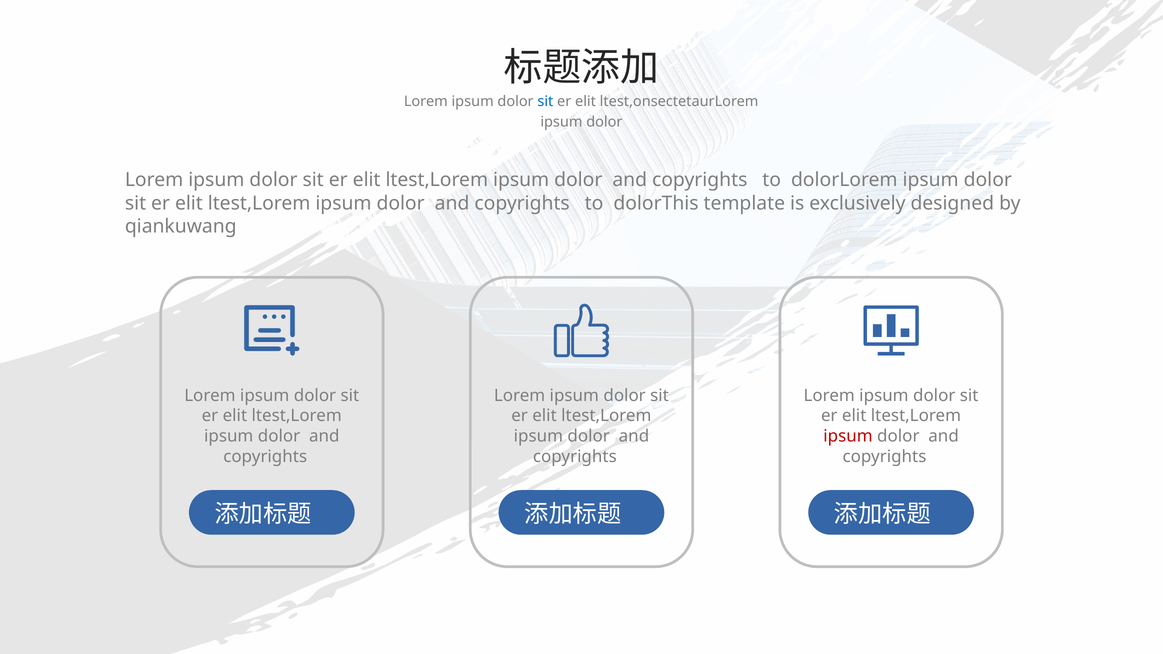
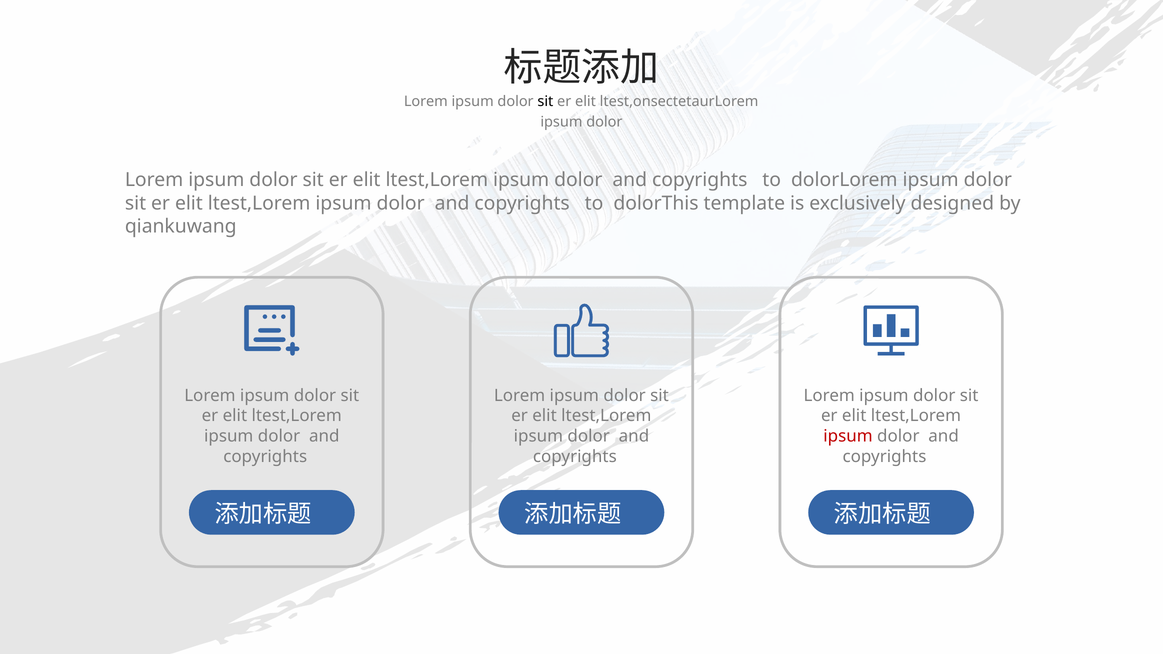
sit colour: blue -> black (545, 101)
